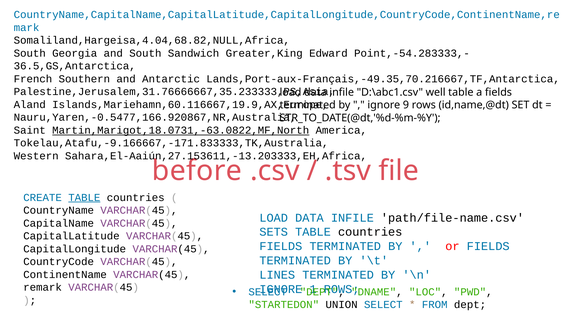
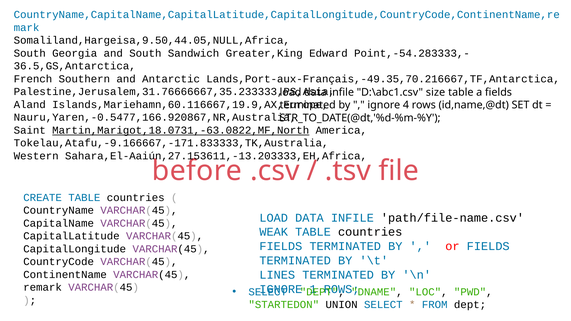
Somaliland,Hargeisa,4.04,68.82,NULL,Africa: Somaliland,Hargeisa,4.04,68.82,NULL,Africa -> Somaliland,Hargeisa,9.50,44.05,NULL,Africa (152, 40)
well: well -> size (436, 92)
9: 9 -> 4 (406, 105)
TABLE underline: present -> none (84, 198)
SETS: SETS -> WEAK (274, 232)
